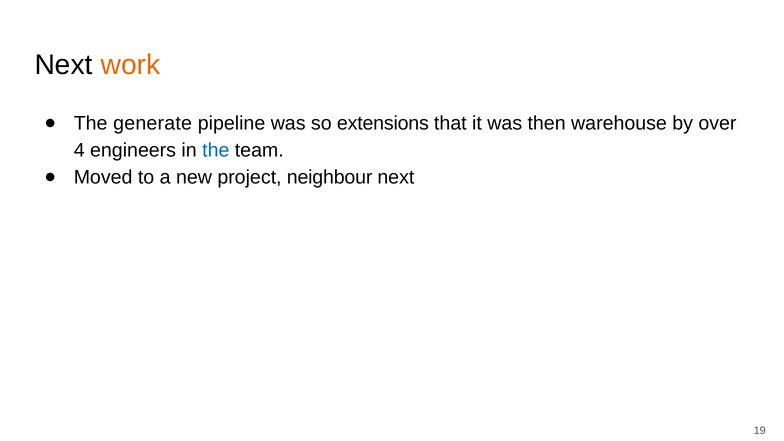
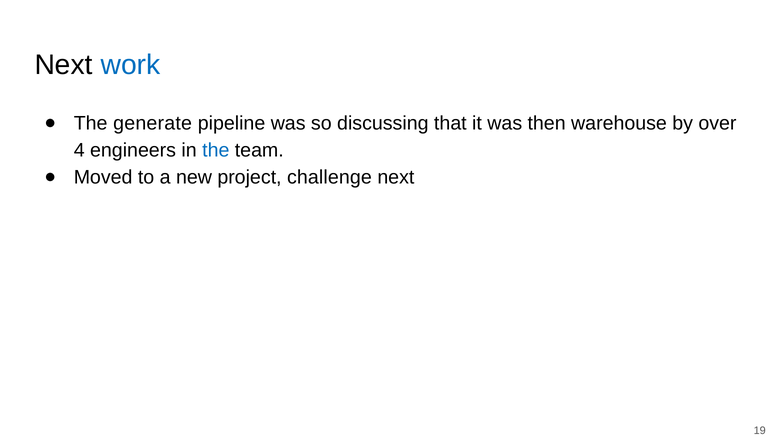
work colour: orange -> blue (131, 65)
extensions: extensions -> discussing (383, 123)
neighbour: neighbour -> challenge (329, 177)
